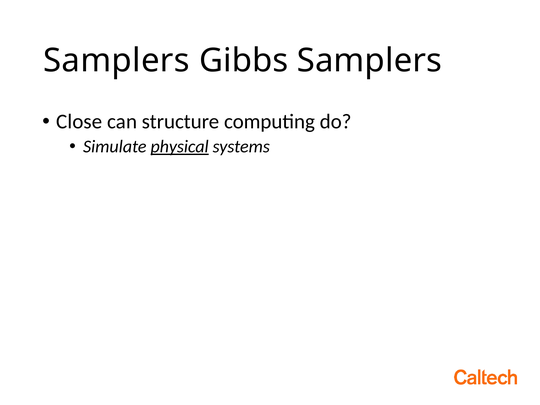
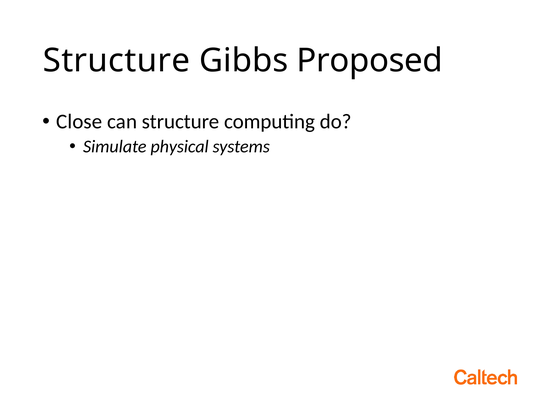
Samplers: Samplers -> Structure (116, 60)
Gibbs Samplers: Samplers -> Proposed (370, 60)
physical underline: present -> none (180, 147)
